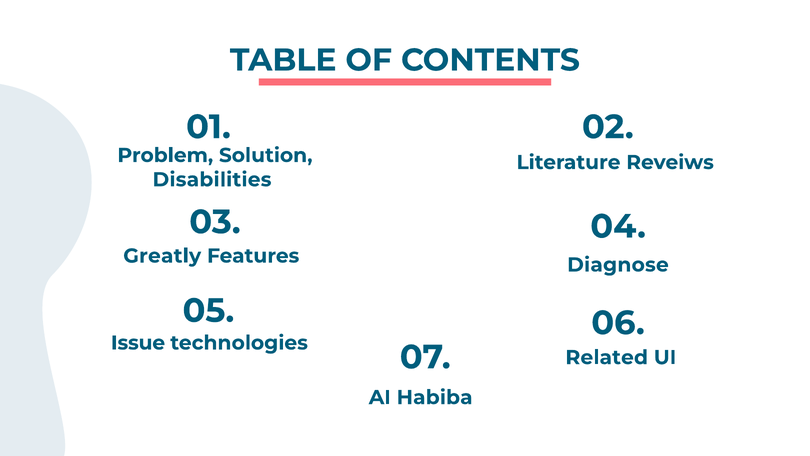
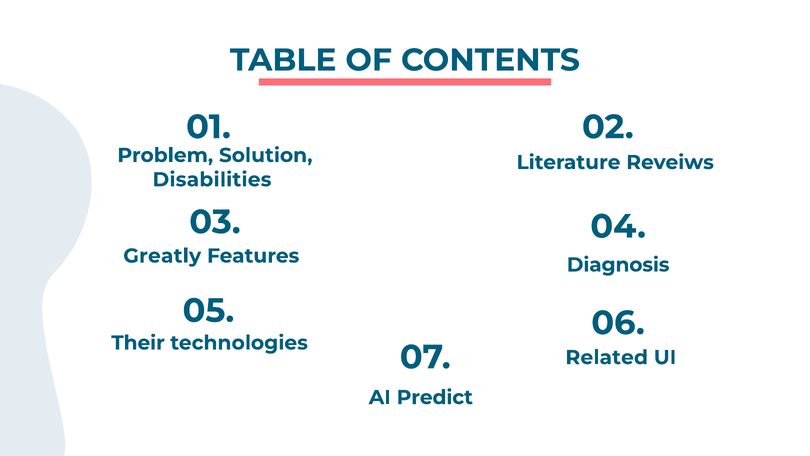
Diagnose: Diagnose -> Diagnosis (618, 265)
Issue: Issue -> Their (138, 343)
Habiba: Habiba -> Predict (435, 397)
